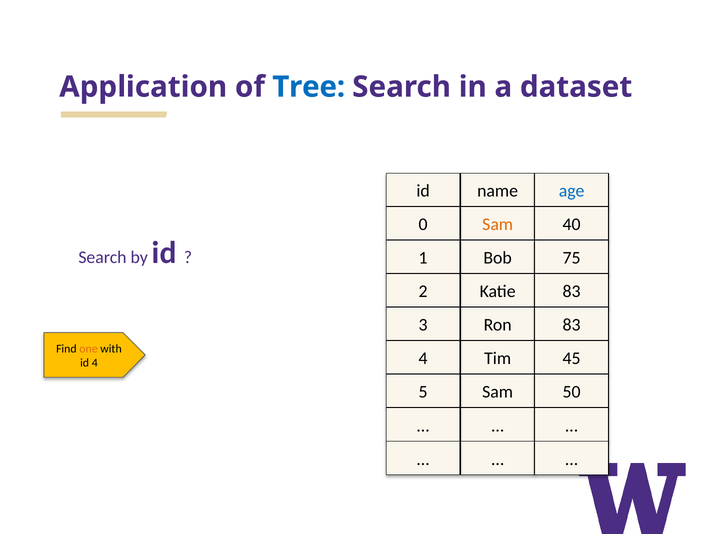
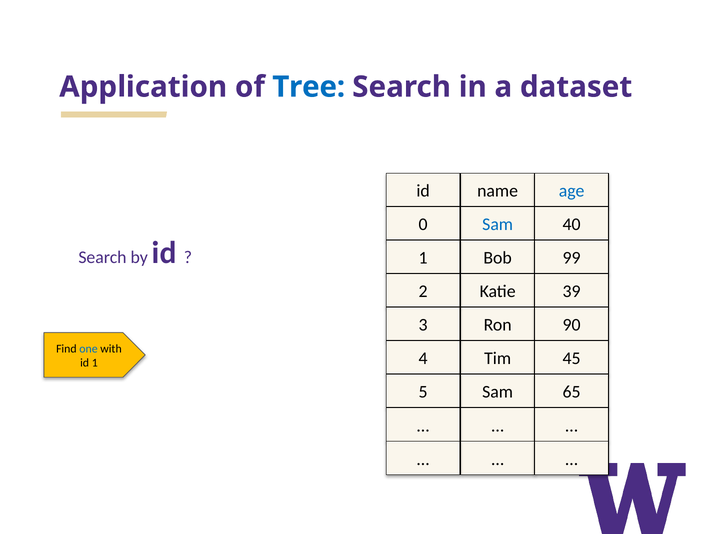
Sam colour: orange -> blue (498, 224)
75: 75 -> 99 (572, 258)
Katie 83: 83 -> 39 (572, 291)
Ron 83: 83 -> 90 (572, 325)
one colour: orange -> blue (88, 348)
id 4: 4 -> 1 (95, 362)
50: 50 -> 65 (572, 392)
